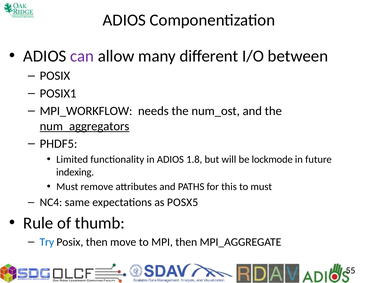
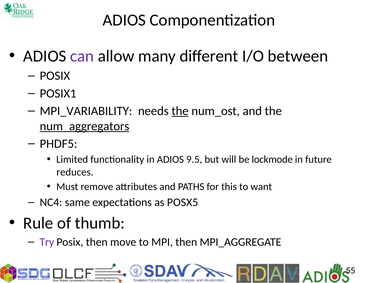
MPI_WORKFLOW: MPI_WORKFLOW -> MPI_VARIABILITY (86, 111)
the underline: none -> present (180, 111)
1.8: 1.8 -> 9.5 (194, 160)
indexing: indexing -> reduces (75, 172)
to must: must -> want (261, 187)
Try colour: blue -> purple (47, 242)
